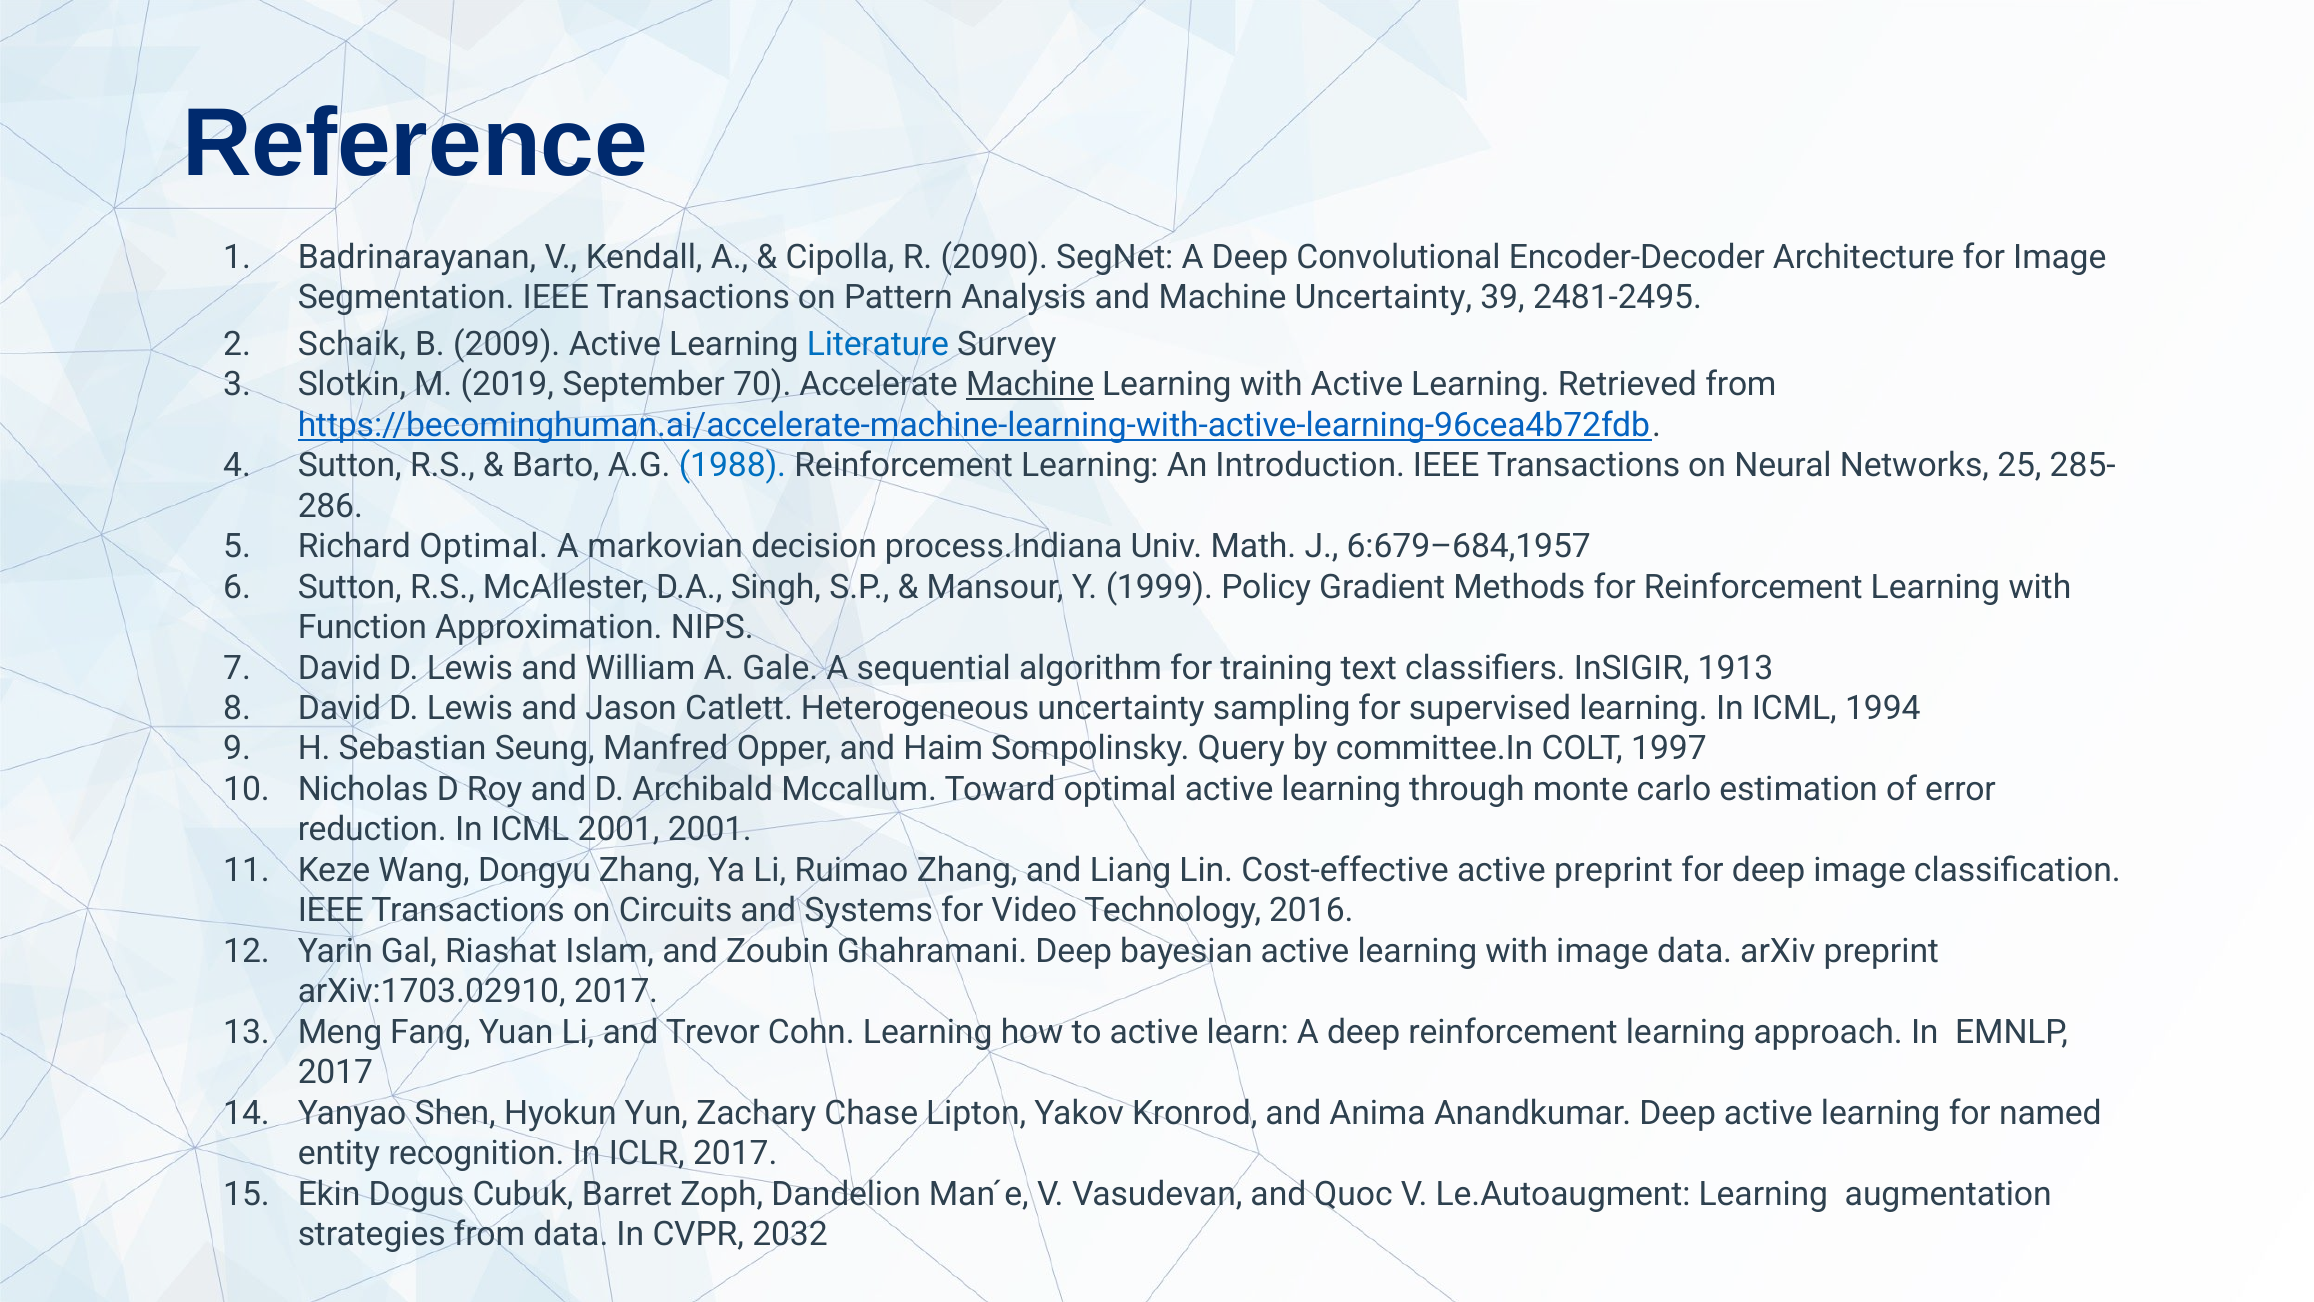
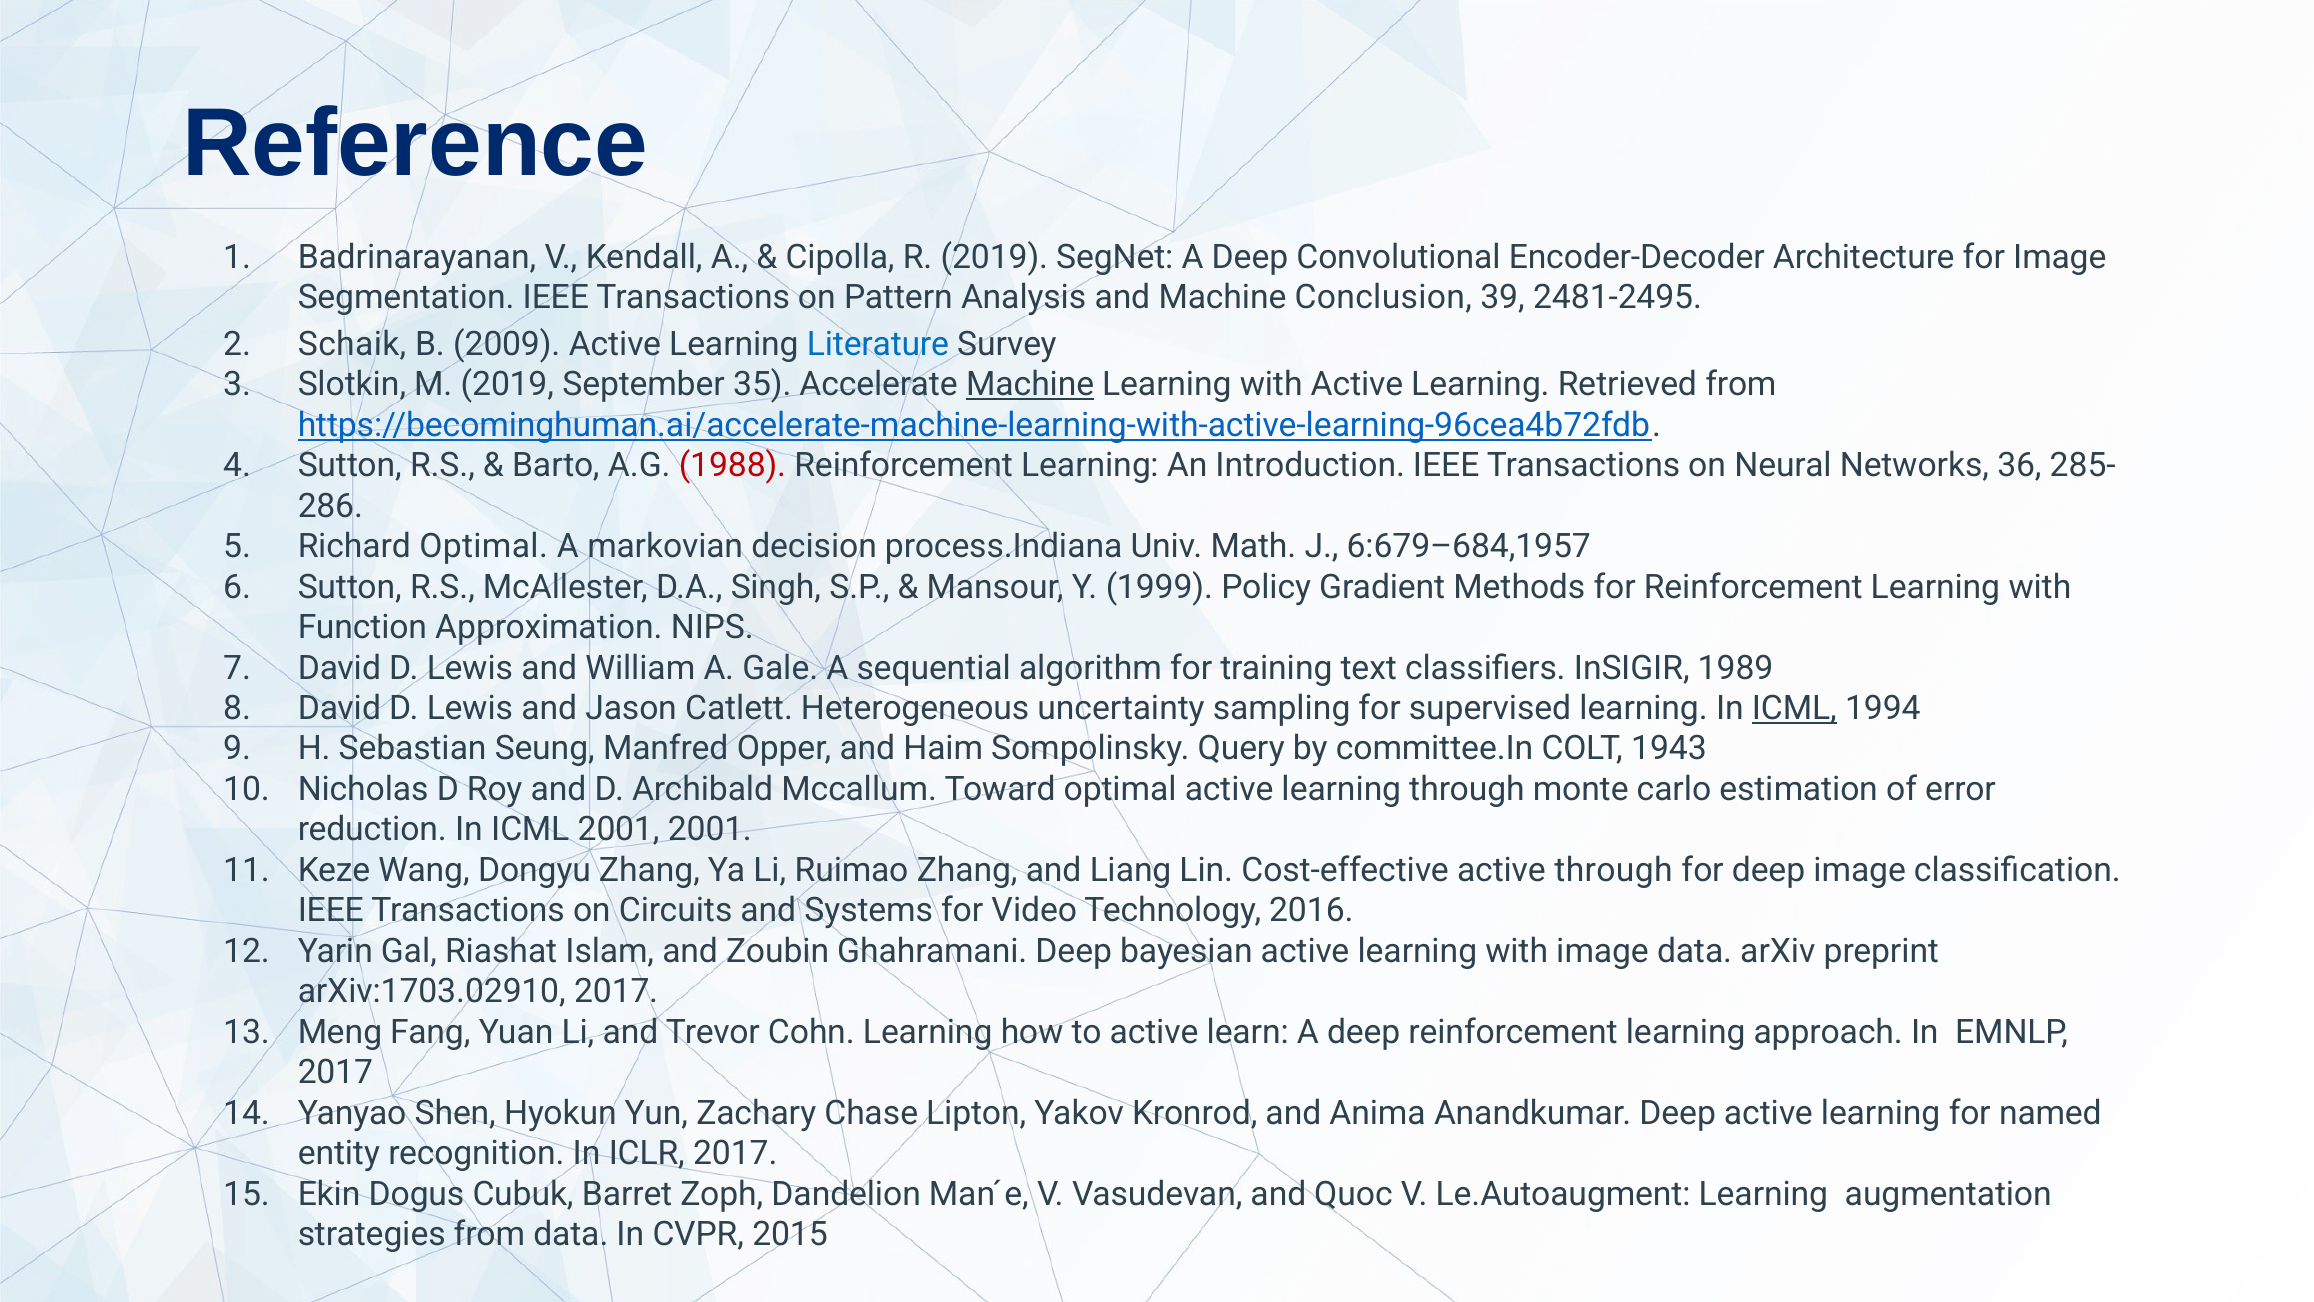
R 2090: 2090 -> 2019 (994, 257)
Machine Uncertainty: Uncertainty -> Conclusion (1383, 298)
70: 70 -> 35 (762, 385)
1988 colour: blue -> red (732, 466)
25: 25 -> 36 (2019, 466)
1913: 1913 -> 1989 (1736, 668)
ICML underline: none -> present (1794, 708)
1997: 1997 -> 1943 (1669, 749)
active preprint: preprint -> through (1614, 870)
2032: 2032 -> 2015 (790, 1234)
